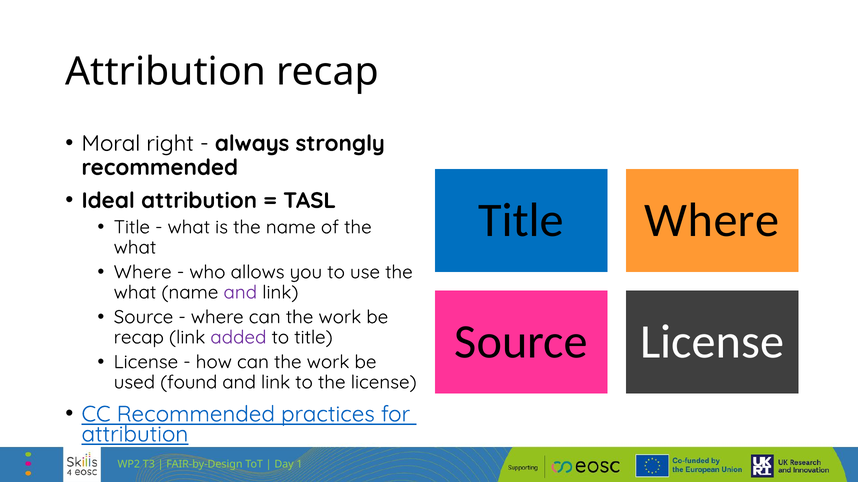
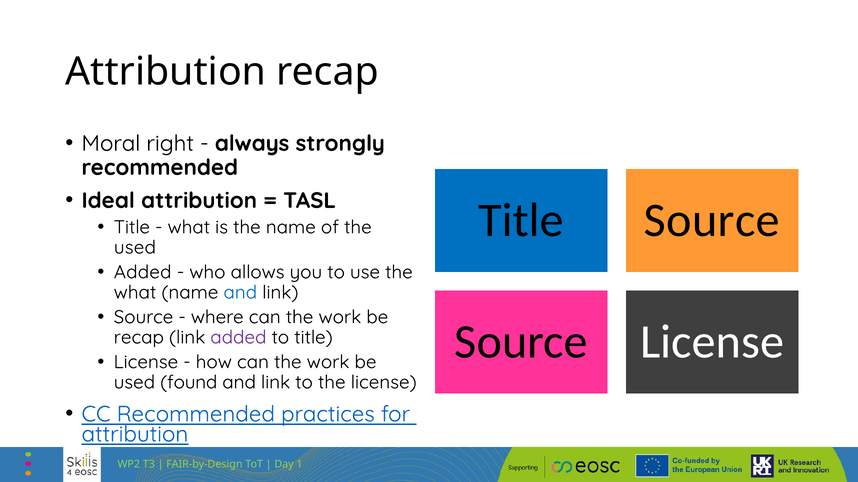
Title Where: Where -> Source (712, 221)
what: what -> used (135, 248)
Where: Where -> Added (143, 272)
and colour: purple -> blue (240, 293)
